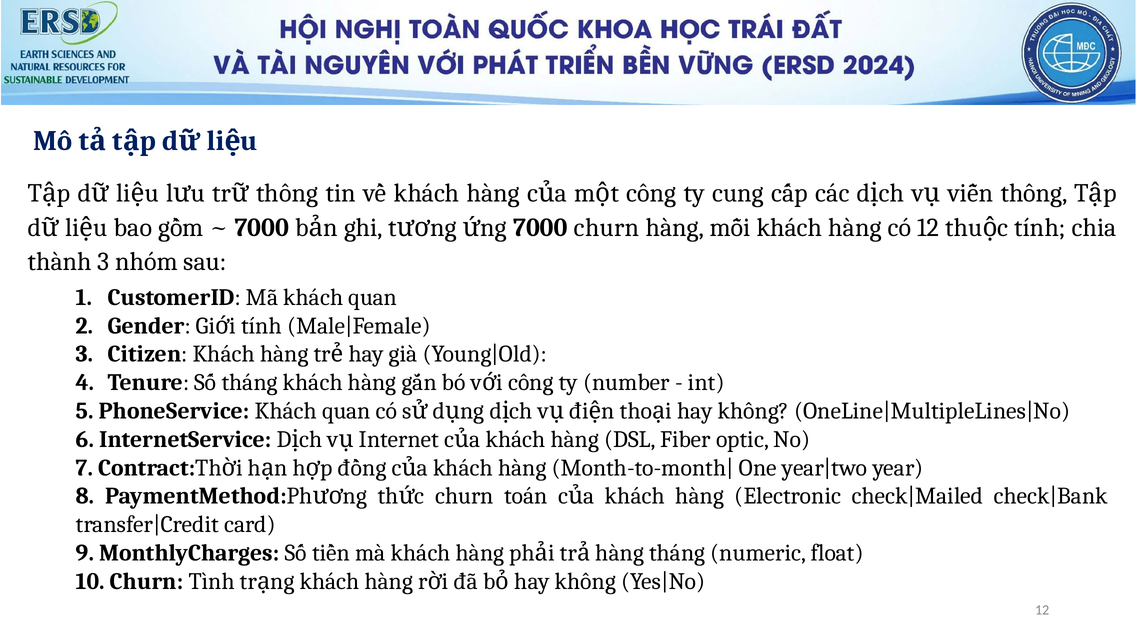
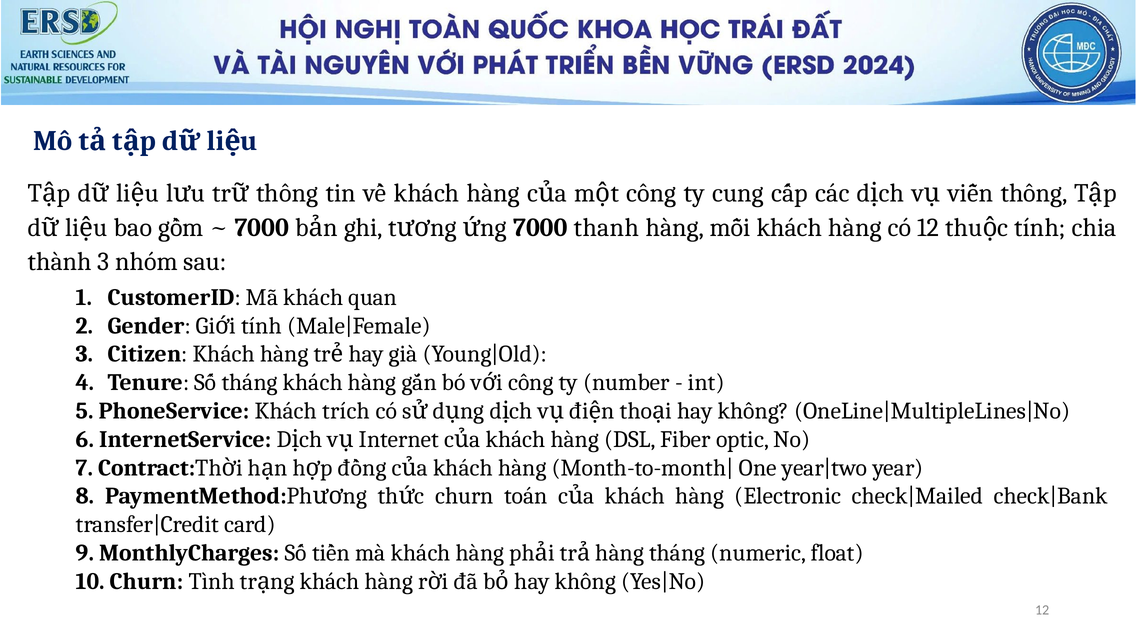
7000 churn: churn -> thanh (607, 227)
PhoneService Khách quan: quan -> trích (346, 411)
